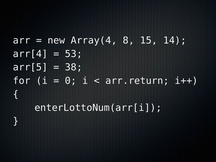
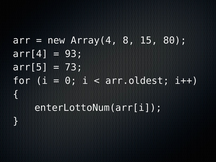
14: 14 -> 80 (175, 40)
53: 53 -> 93 (74, 54)
38: 38 -> 73 (74, 67)
arr.return: arr.return -> arr.oldest (137, 81)
